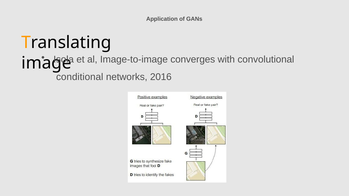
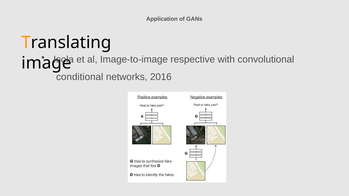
converges: converges -> respective (193, 59)
